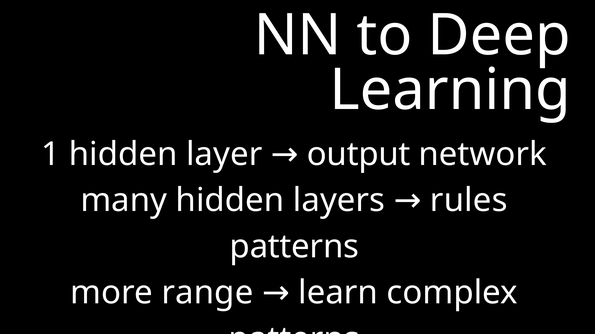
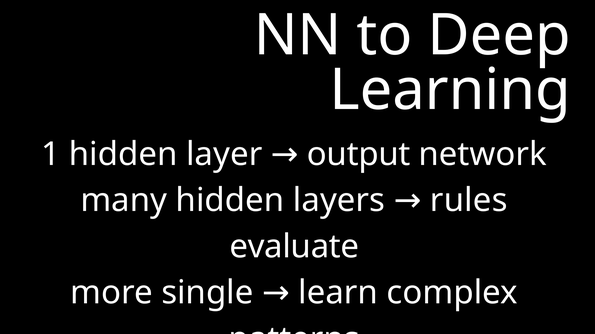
patterns: patterns -> evaluate (294, 247)
range: range -> single (207, 293)
